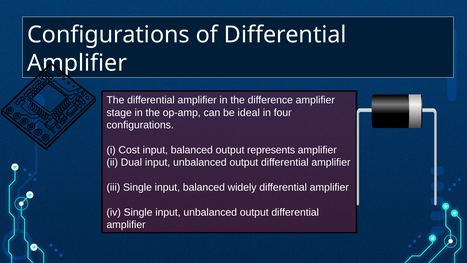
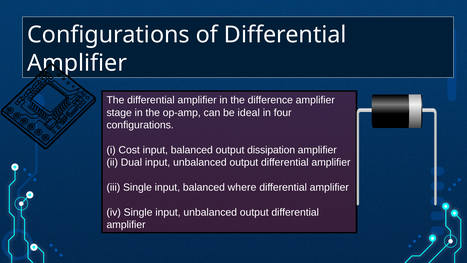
represents: represents -> dissipation (271, 150)
widely: widely -> where (242, 187)
